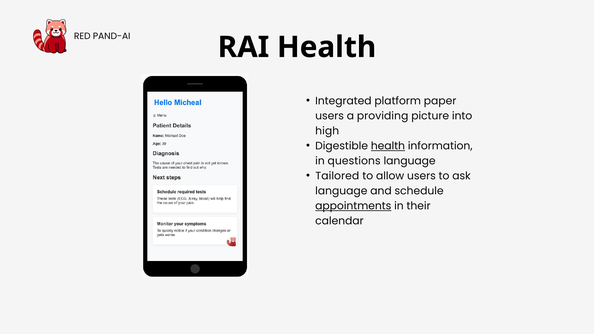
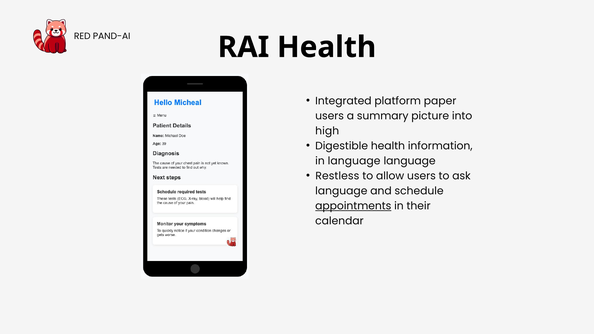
providing: providing -> summary (383, 116)
health underline: present -> none (388, 146)
in questions: questions -> language (354, 161)
Tailored: Tailored -> Restless (337, 176)
